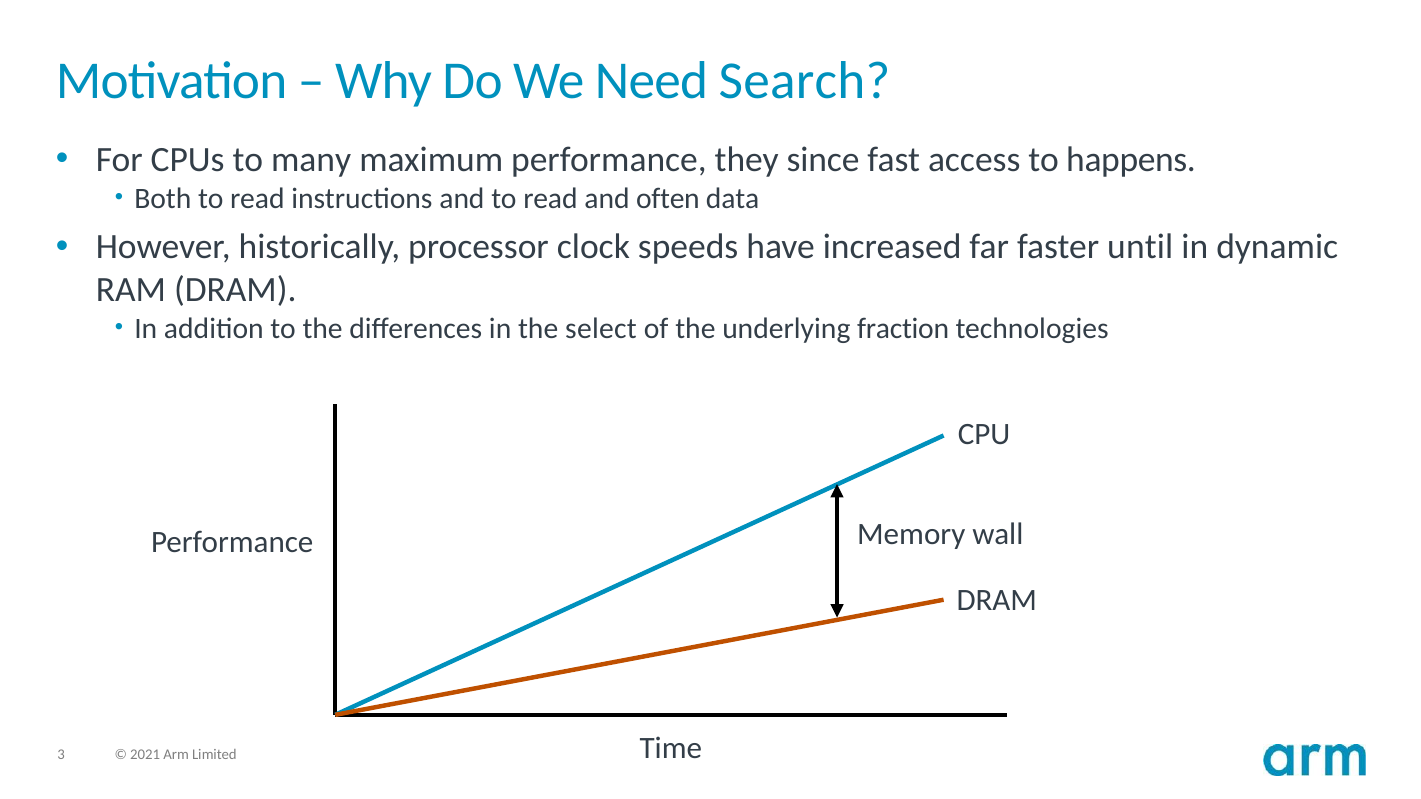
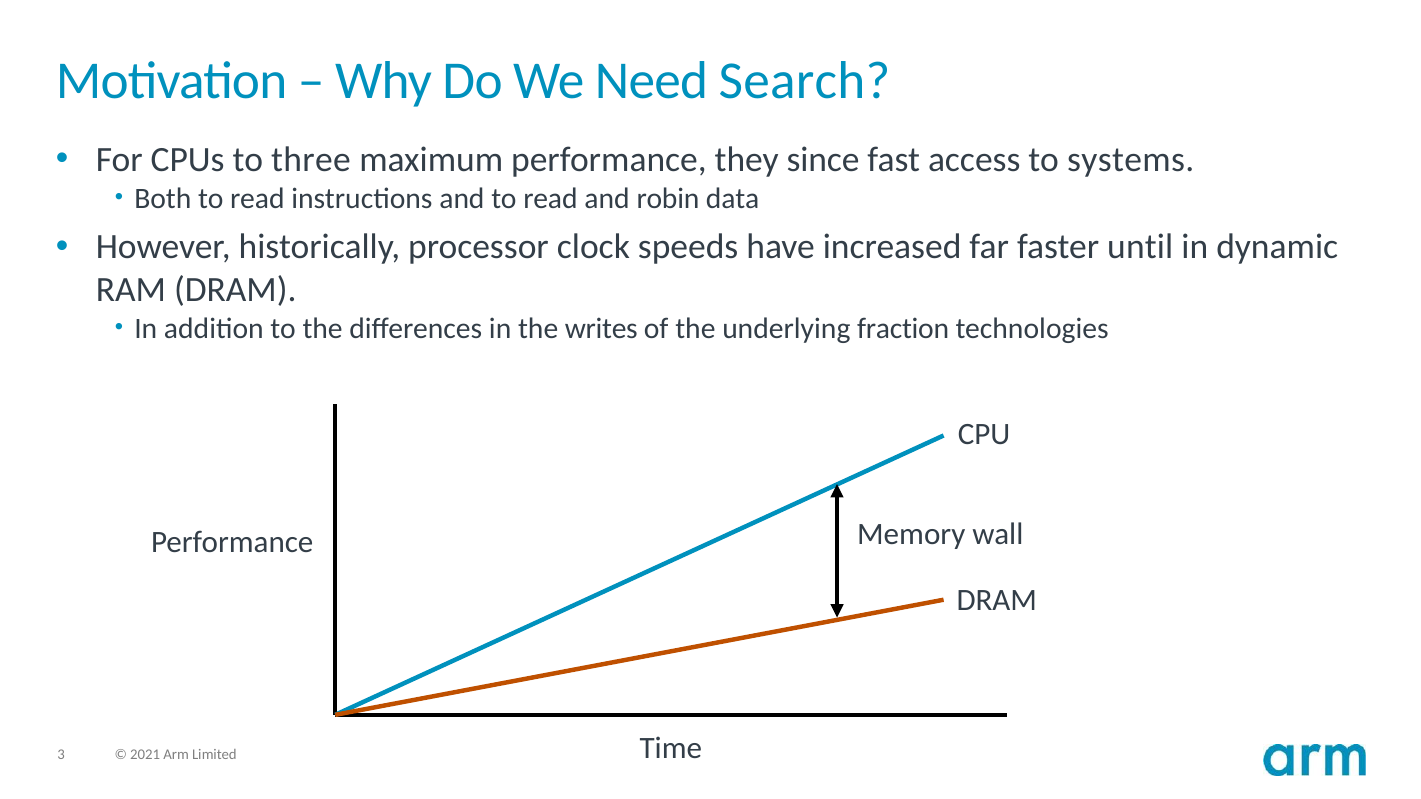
many: many -> three (311, 160)
happens: happens -> systems (1131, 160)
often: often -> robin (668, 199)
select: select -> writes (601, 329)
